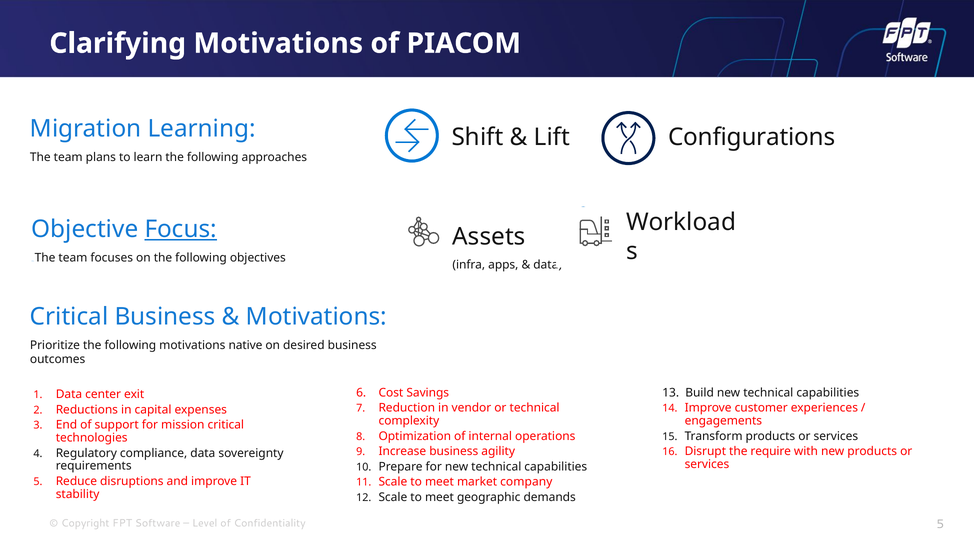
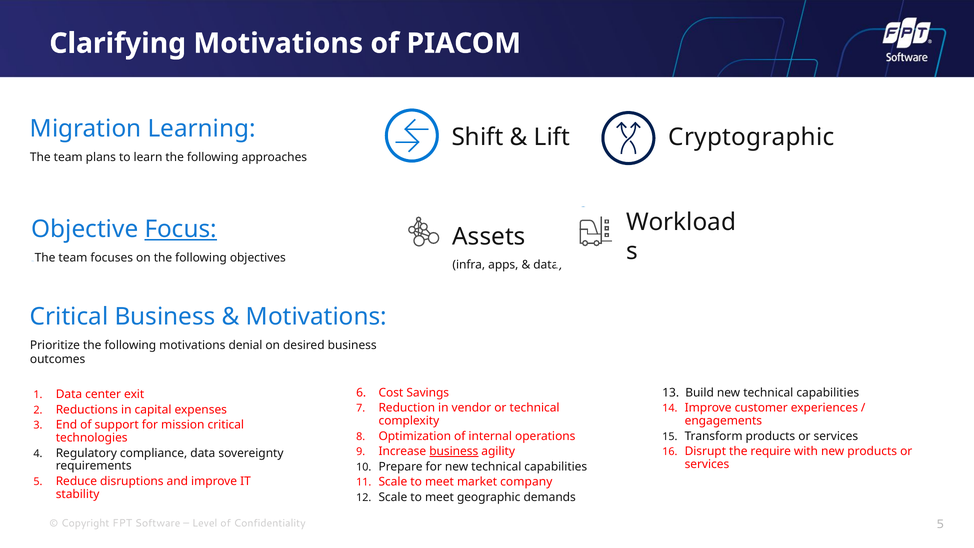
Configurations: Configurations -> Cryptographic (751, 137)
native: native -> denial (245, 345)
business underline: none -> present (454, 451)
